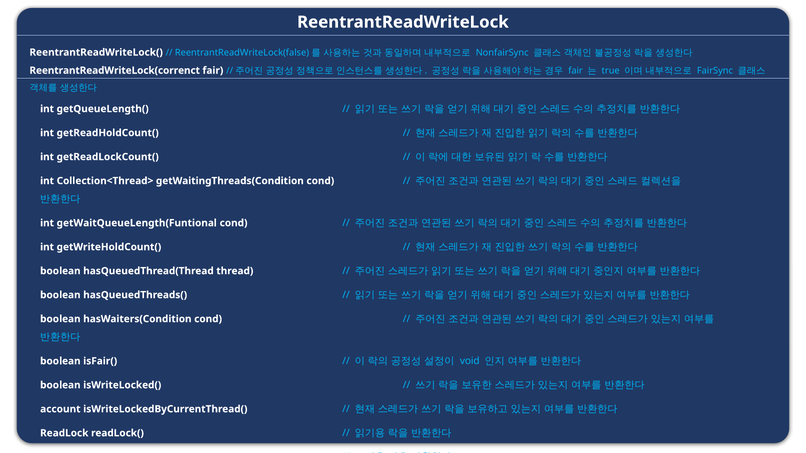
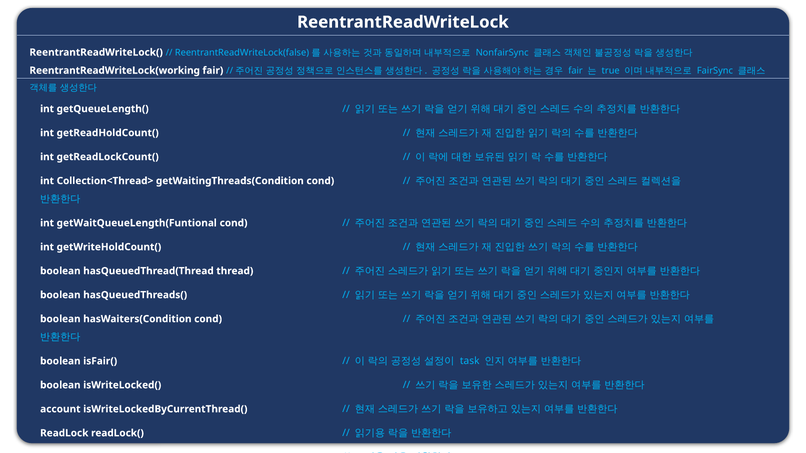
ReentrantReadWriteLock(correnct: ReentrantReadWriteLock(correnct -> ReentrantReadWriteLock(working (115, 71)
void: void -> task (470, 361)
